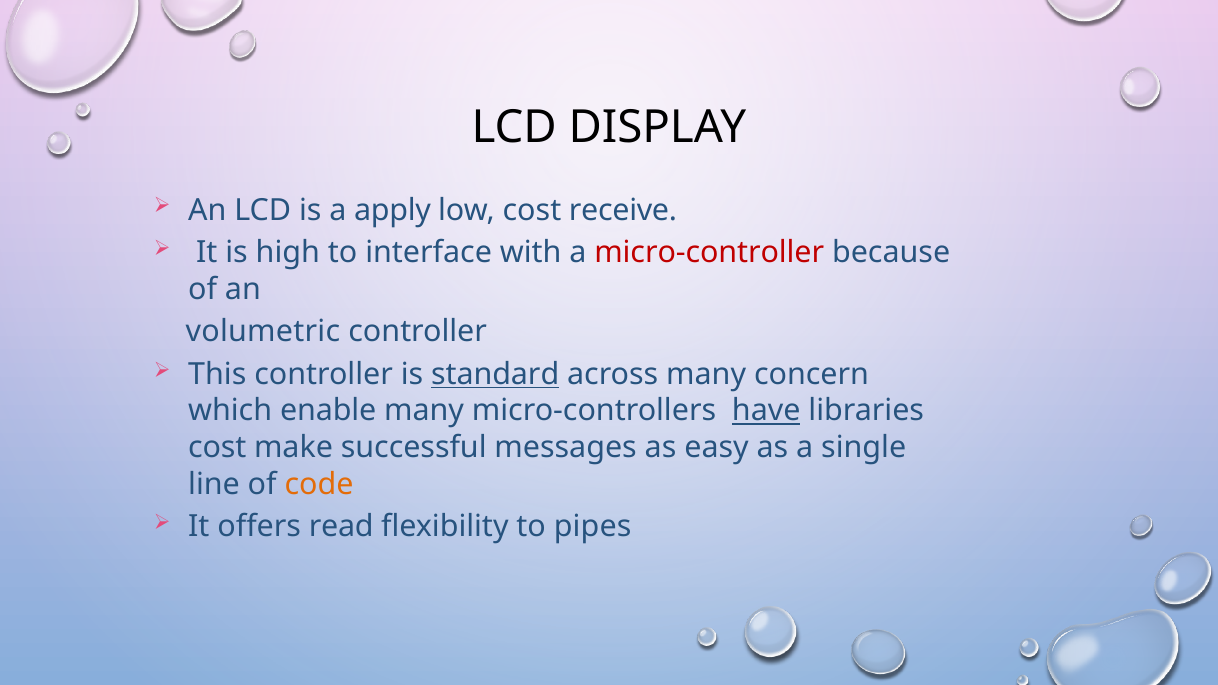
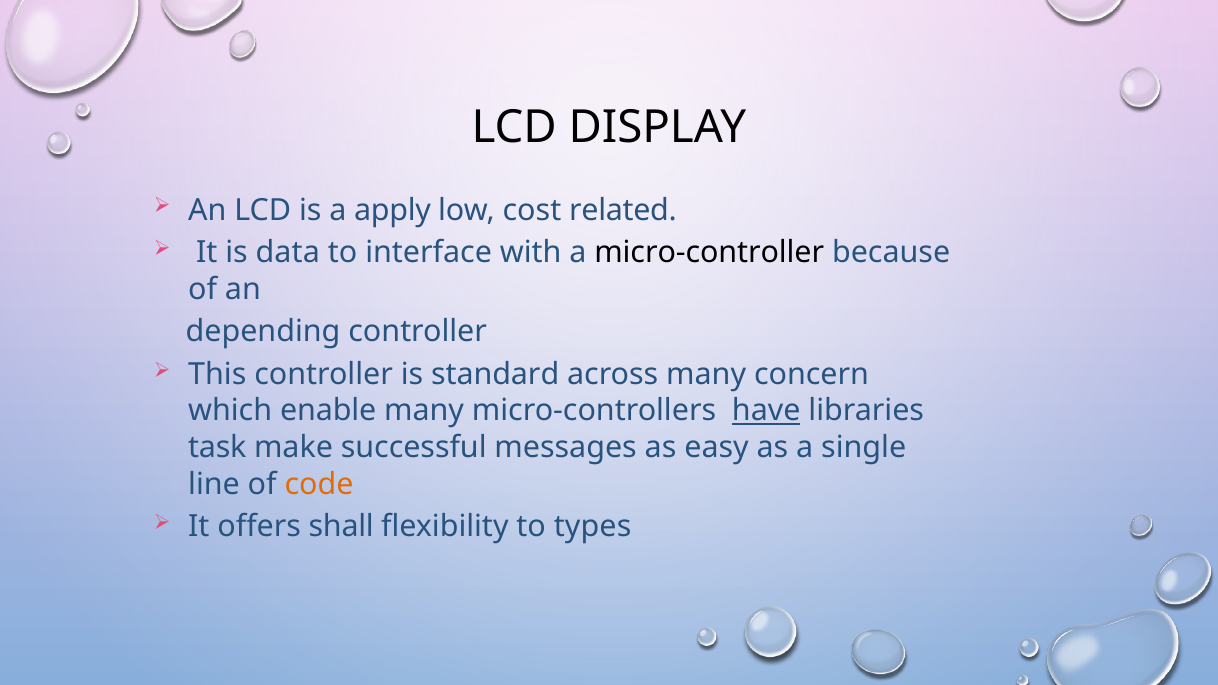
receive: receive -> related (623, 210)
high: high -> data (288, 253)
micro-controller colour: red -> black (709, 253)
volumetric: volumetric -> depending (263, 332)
standard underline: present -> none (495, 374)
cost: cost -> task (217, 448)
read: read -> shall (341, 527)
pipes: pipes -> types (593, 527)
